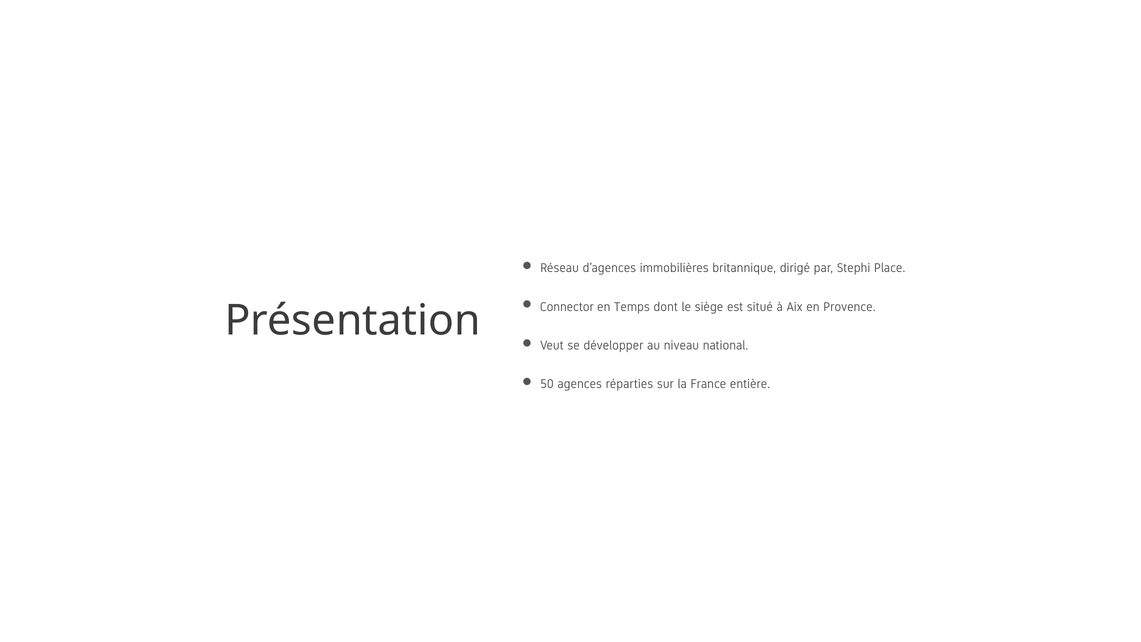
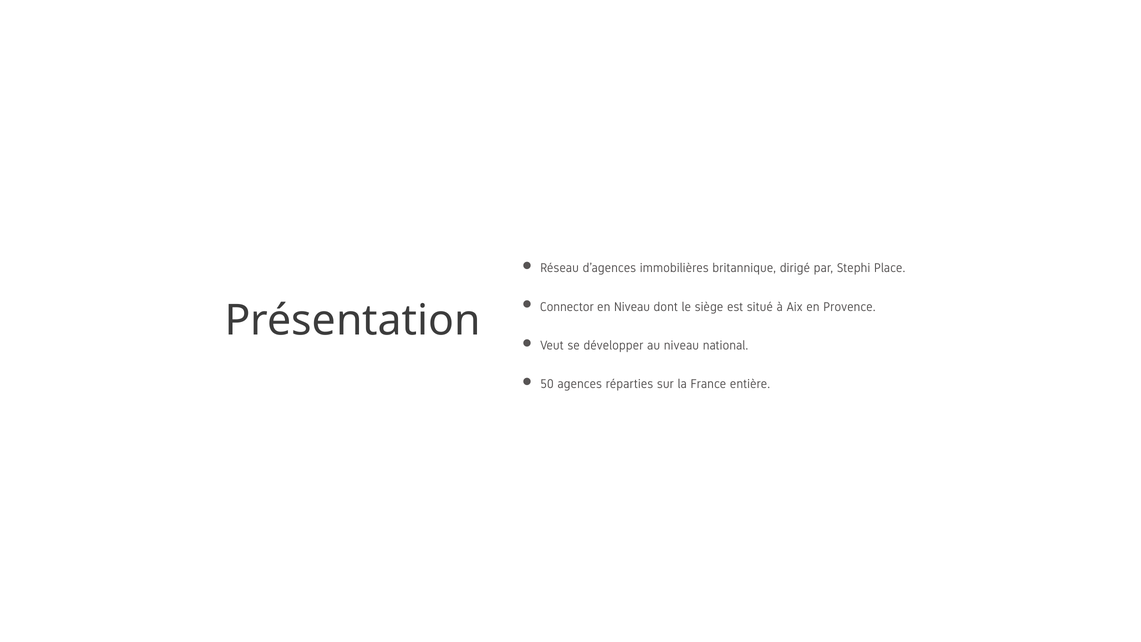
en Temps: Temps -> Niveau (632, 307)
